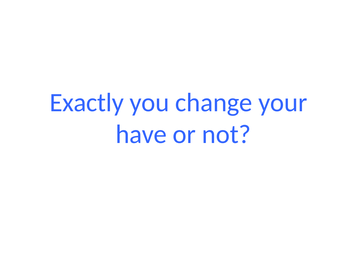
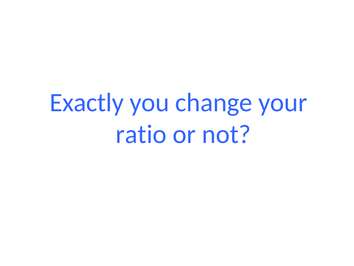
have: have -> ratio (141, 134)
